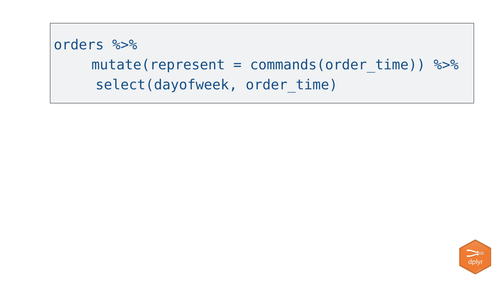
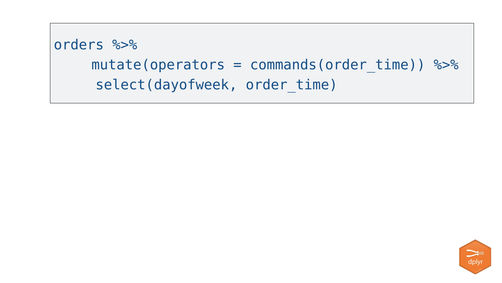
mutate(represent: mutate(represent -> mutate(operators (158, 65)
